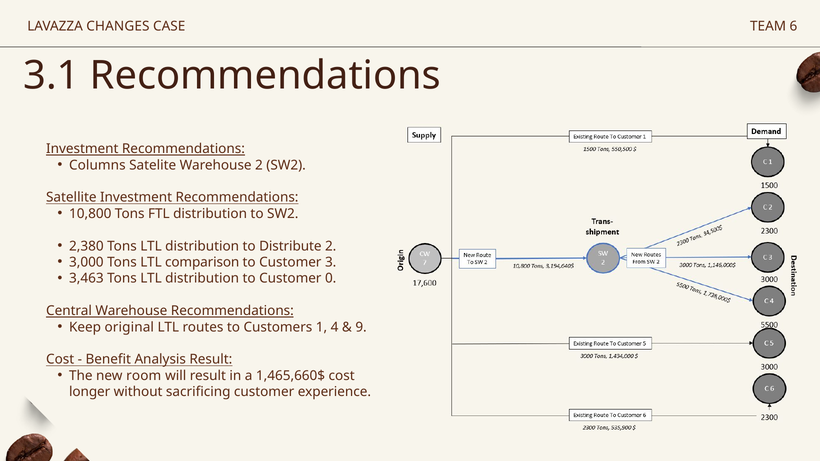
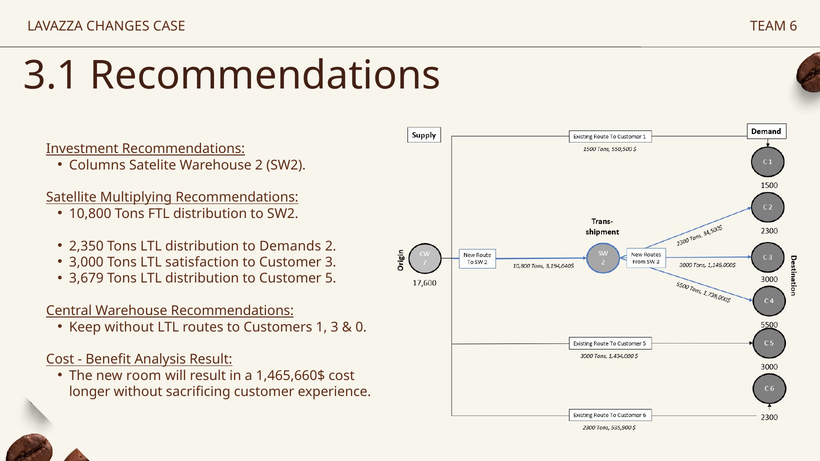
Satellite Investment: Investment -> Multiplying (136, 198)
2,380: 2,380 -> 2,350 (86, 246)
Distribute: Distribute -> Demands (290, 246)
comparison: comparison -> satisfaction (202, 262)
3,463: 3,463 -> 3,679 (86, 279)
0: 0 -> 5 (331, 279)
Keep original: original -> without (129, 327)
1 4: 4 -> 3 (335, 327)
9: 9 -> 0 (361, 327)
